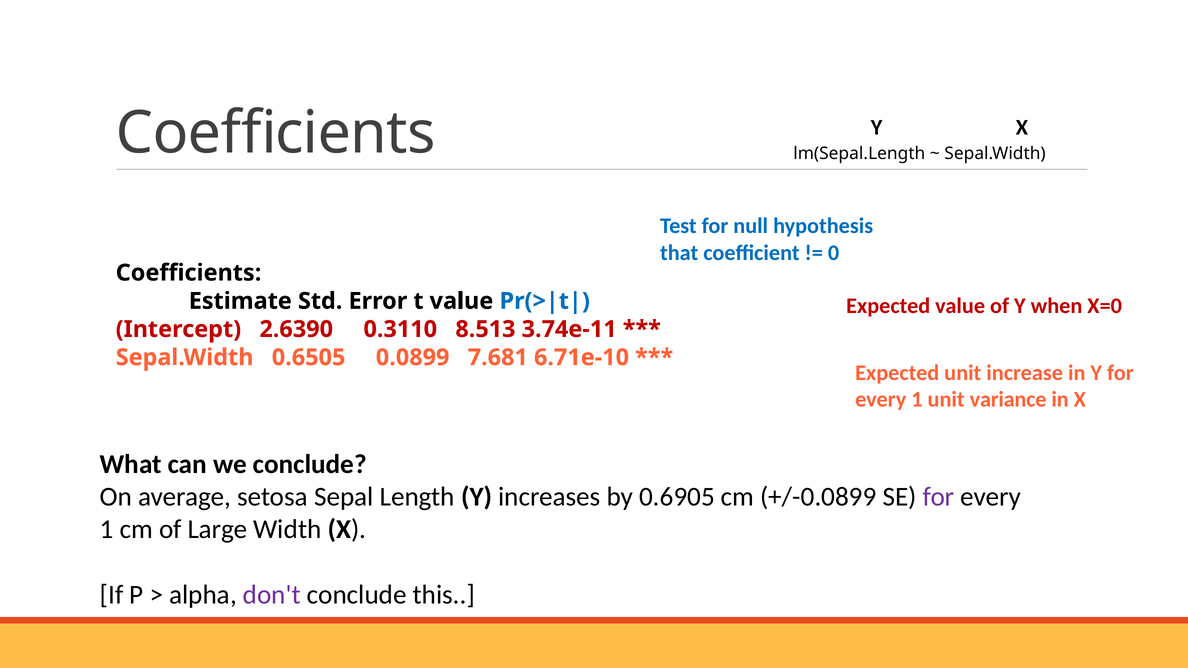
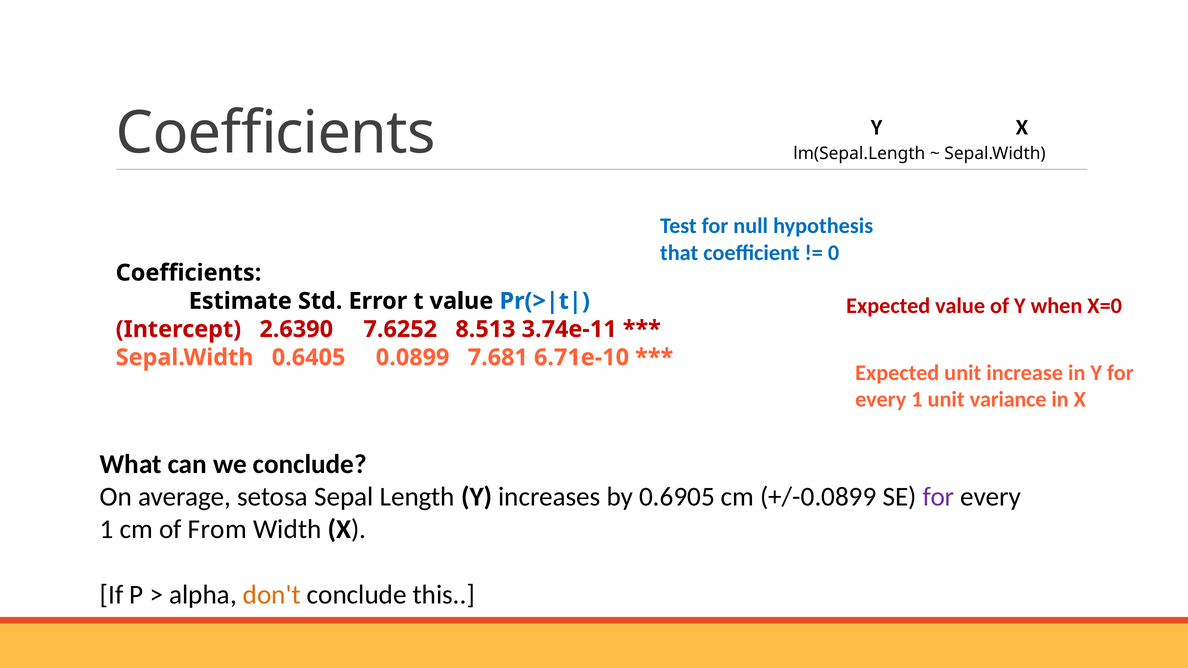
0.3110: 0.3110 -> 7.6252 (400, 329)
0.6505: 0.6505 -> 0.6405 (309, 358)
Large: Large -> From (217, 530)
don't colour: purple -> orange (272, 595)
